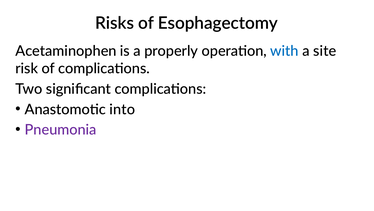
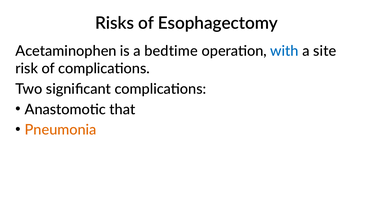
properly: properly -> bedtime (171, 51)
into: into -> that (122, 109)
Pneumonia colour: purple -> orange (61, 130)
